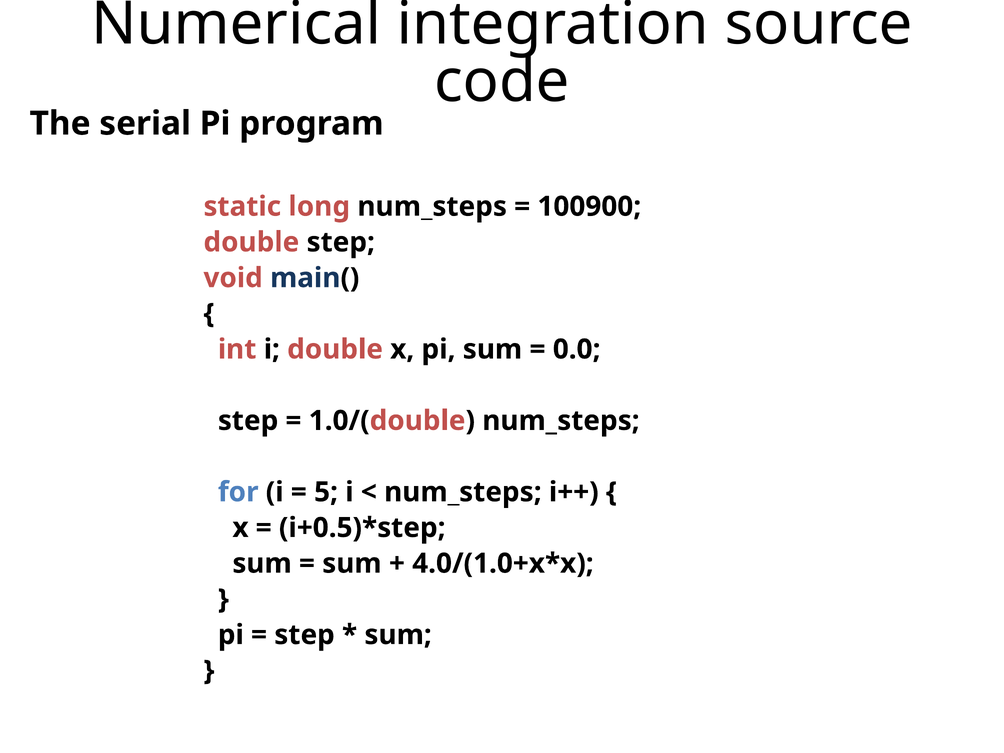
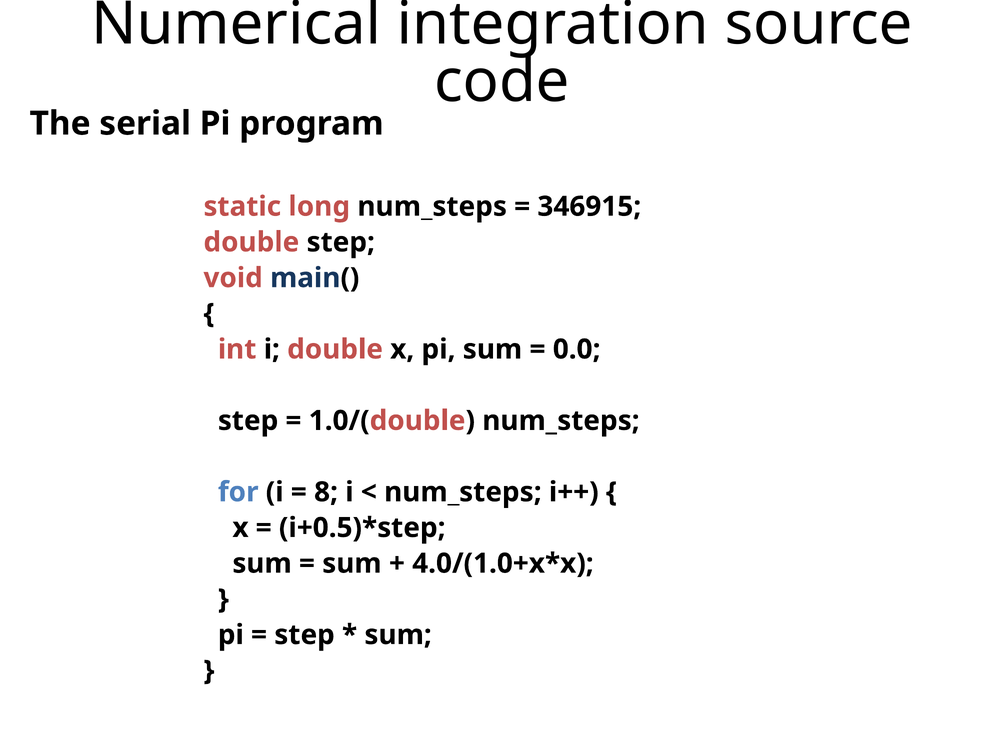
100900: 100900 -> 346915 (589, 207)
5: 5 -> 8 (326, 492)
